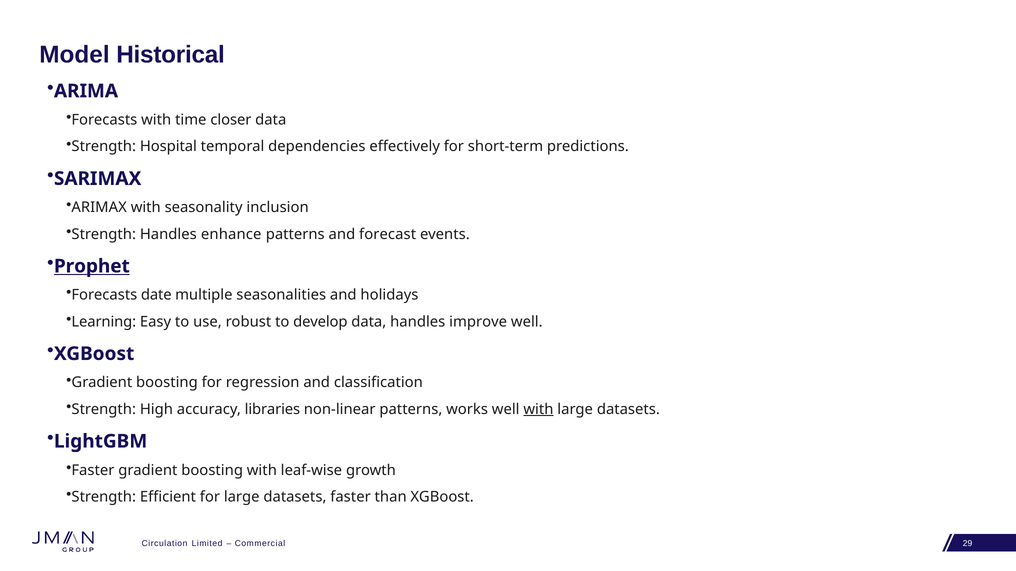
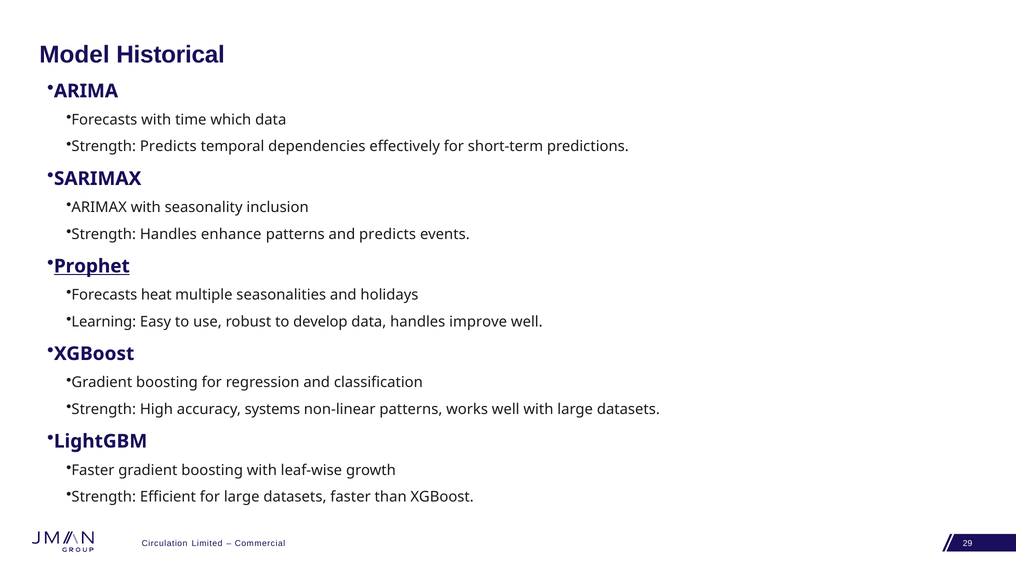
closer: closer -> which (231, 120)
Strength Hospital: Hospital -> Predicts (168, 147)
and forecast: forecast -> predicts (388, 234)
date: date -> heat (156, 295)
libraries: libraries -> systems (272, 410)
with underline: present -> none (538, 410)
